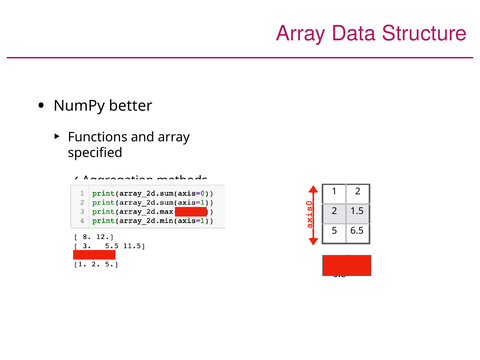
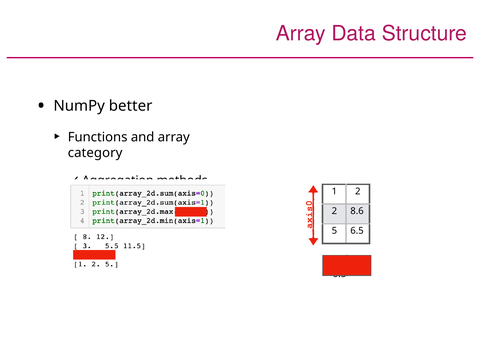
specified: specified -> category (95, 153)
1.5: 1.5 -> 8.6 (357, 211)
